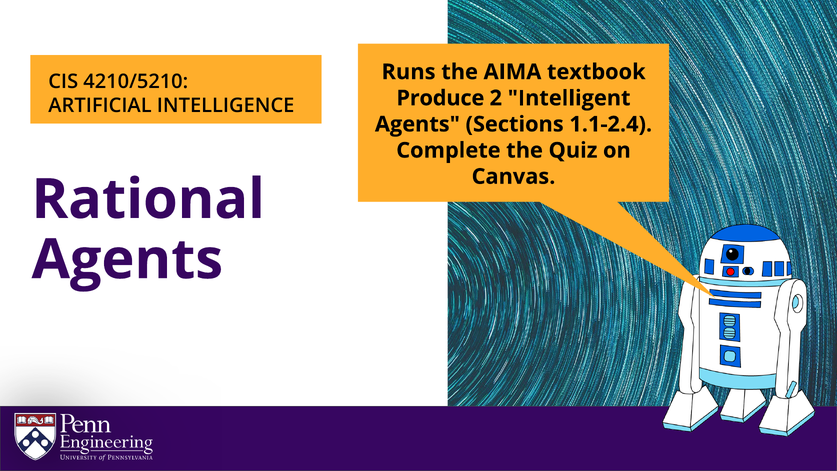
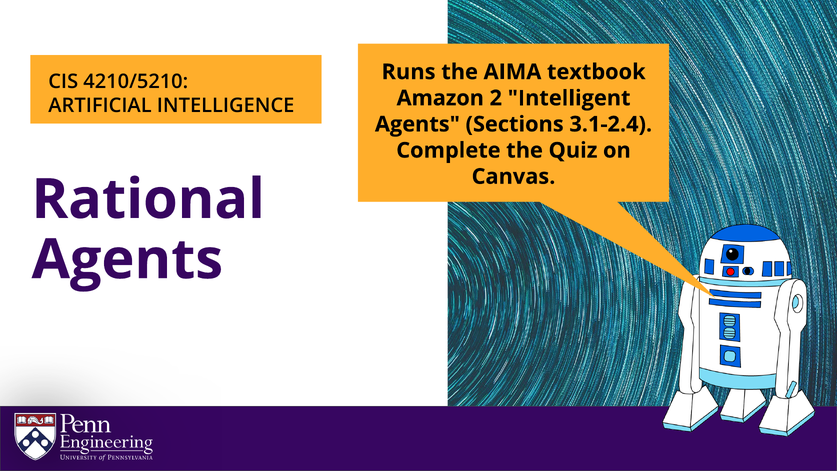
Produce: Produce -> Amazon (440, 98)
1.1-2.4: 1.1-2.4 -> 3.1-2.4 (611, 124)
